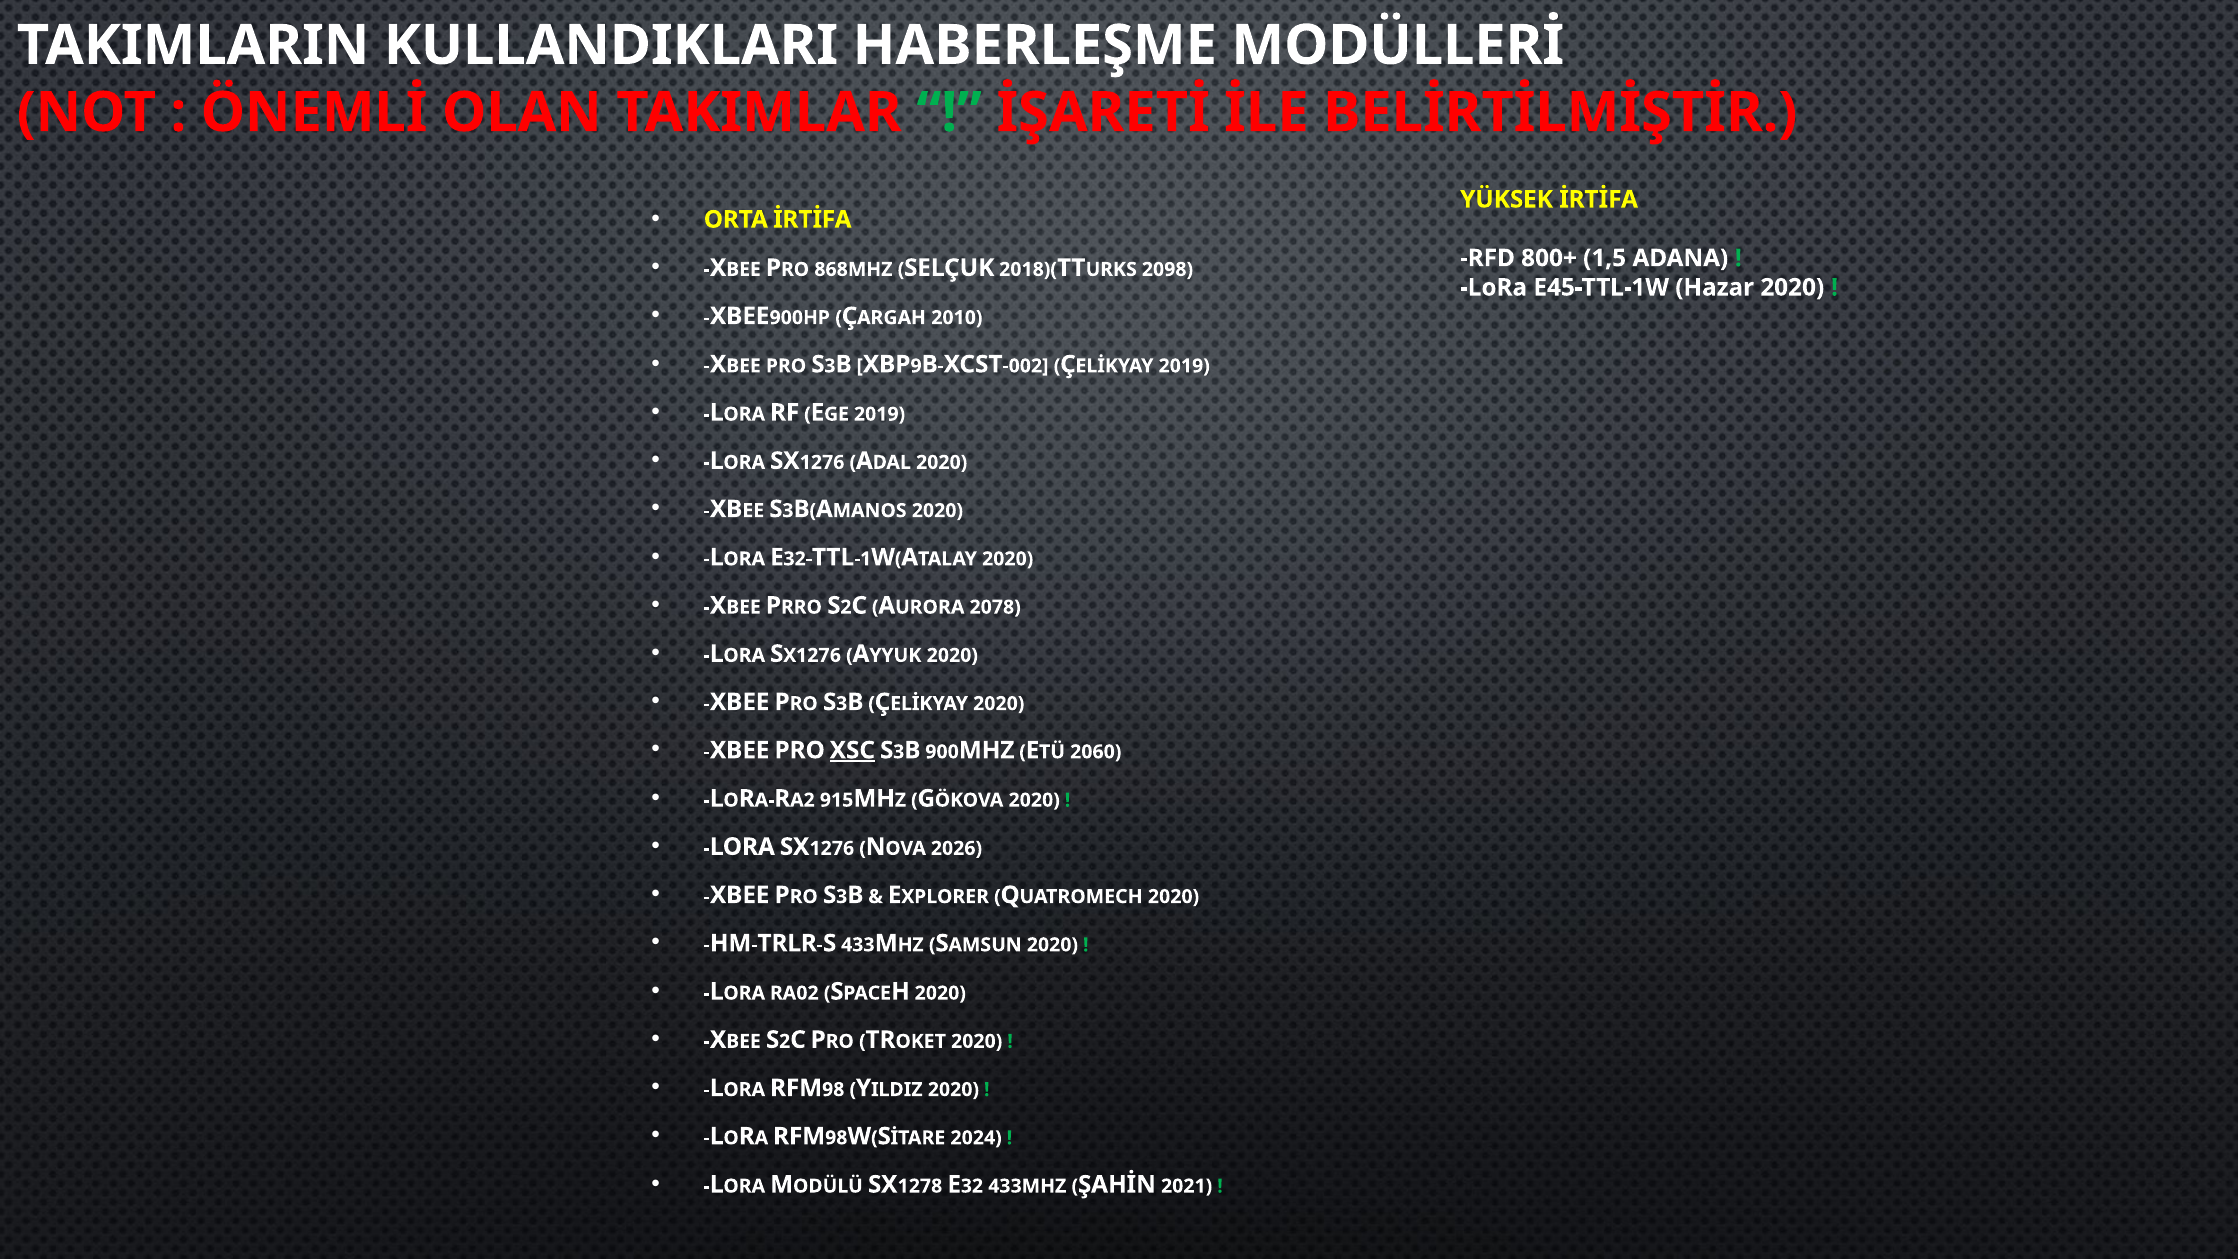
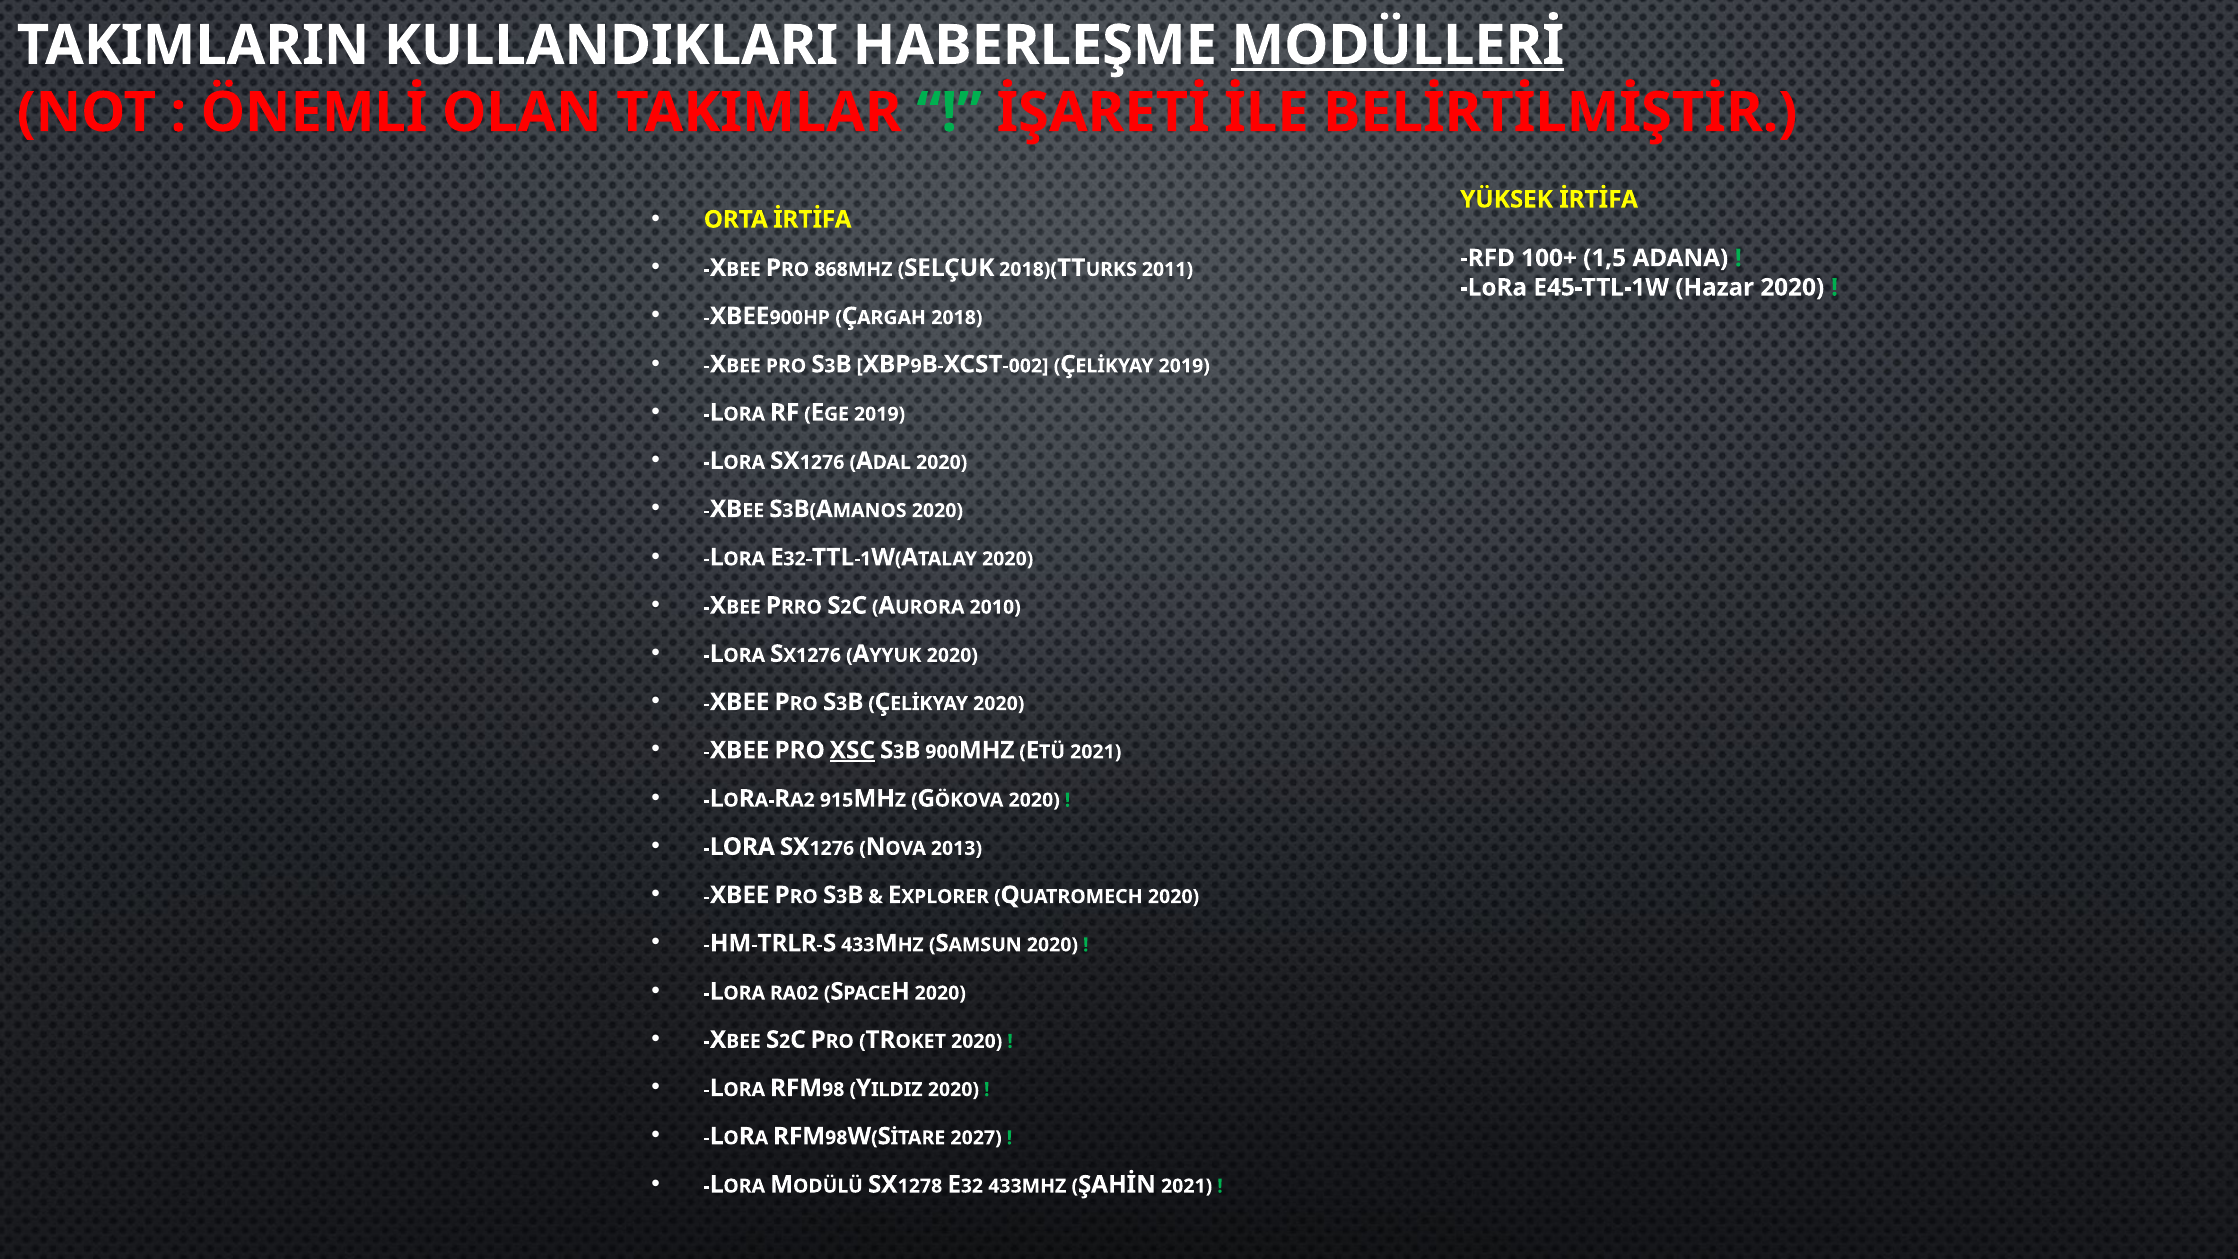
MODÜLLERİ underline: none -> present (1398, 45)
800+: 800+ -> 100+ (1549, 258)
2098: 2098 -> 2011 (1167, 269)
2010: 2010 -> 2018 (957, 318)
2078: 2078 -> 2010 (995, 607)
ETÜ 2060: 2060 -> 2021 (1096, 752)
2026: 2026 -> 2013 (956, 848)
2024: 2024 -> 2027 (976, 1138)
